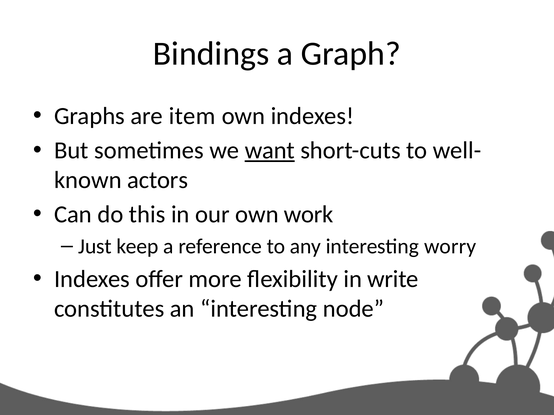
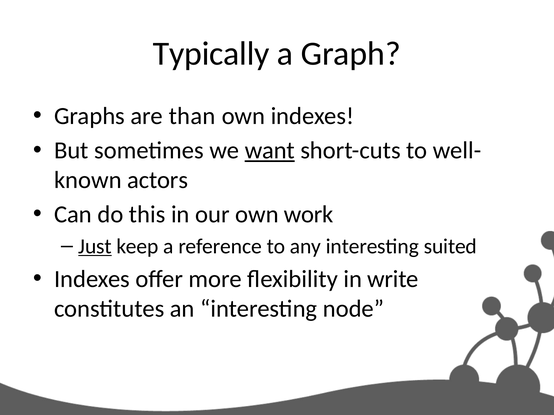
Bindings: Bindings -> Typically (211, 54)
item: item -> than (192, 116)
Just underline: none -> present (95, 247)
worry: worry -> suited (450, 247)
